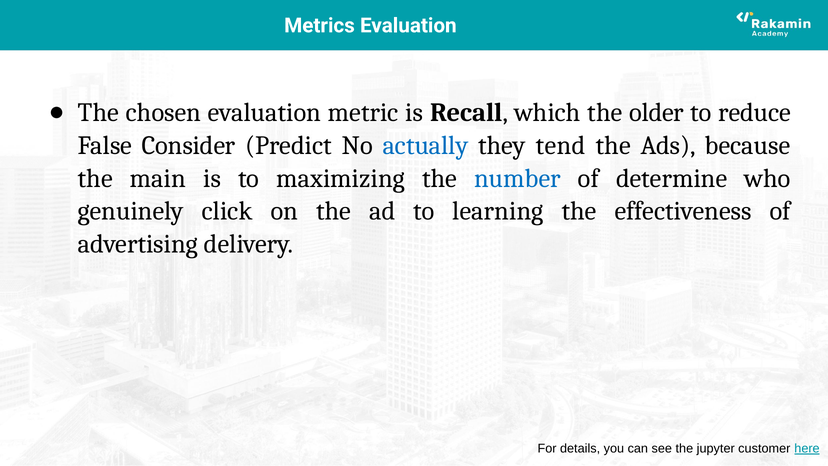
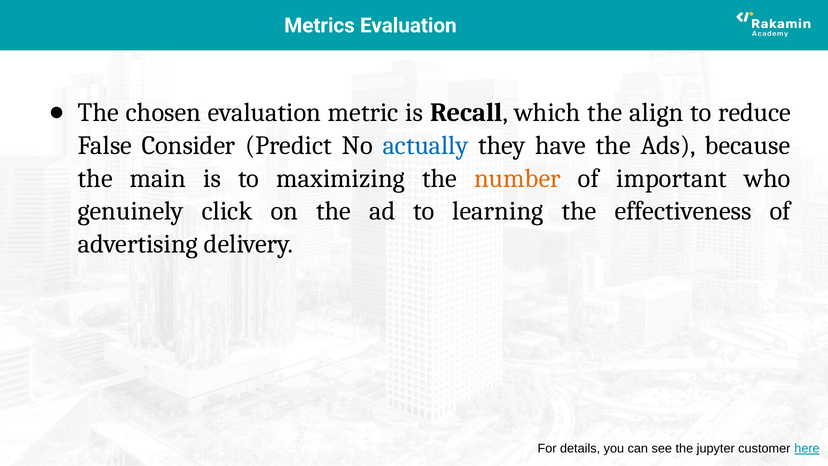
older: older -> align (656, 113)
tend: tend -> have (561, 145)
number colour: blue -> orange (517, 178)
determine: determine -> important (672, 178)
